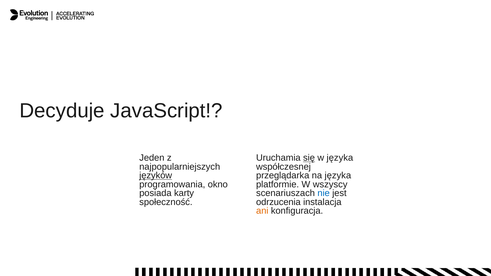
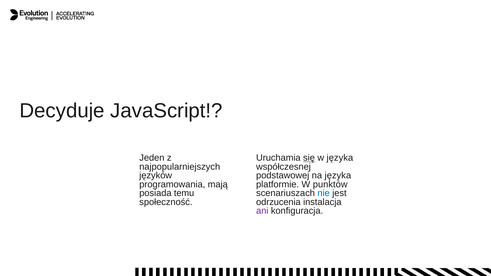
języków underline: present -> none (156, 176)
przeglądarka: przeglądarka -> podstawowej (283, 176)
okno: okno -> mają (218, 184)
wszyscy: wszyscy -> punktów (330, 184)
karty: karty -> temu (184, 193)
ani colour: orange -> purple (262, 211)
